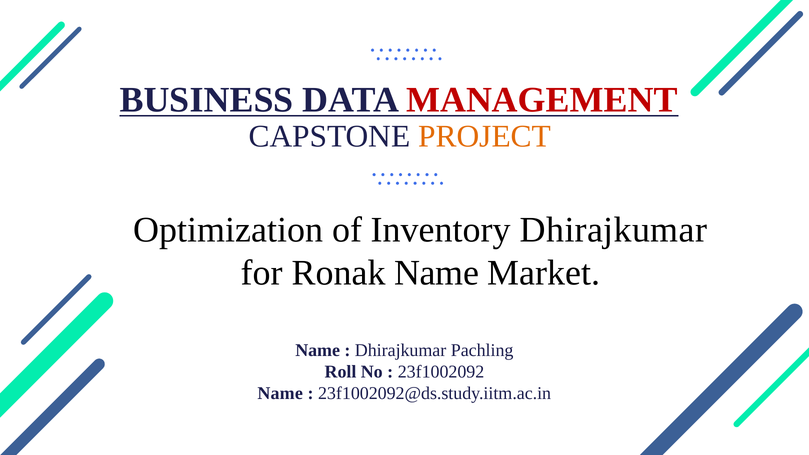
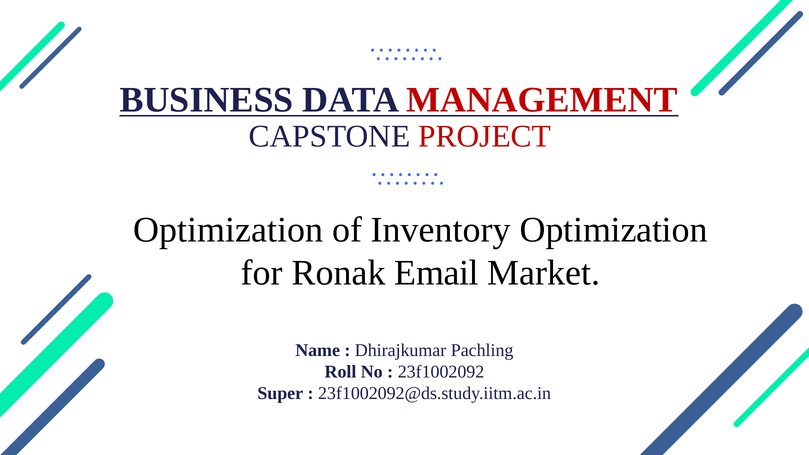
PROJECT colour: orange -> red (485, 136)
Inventory Dhirajkumar: Dhirajkumar -> Optimization (614, 230)
Ronak Name: Name -> Email (437, 273)
Name: Name -> Super (280, 393)
